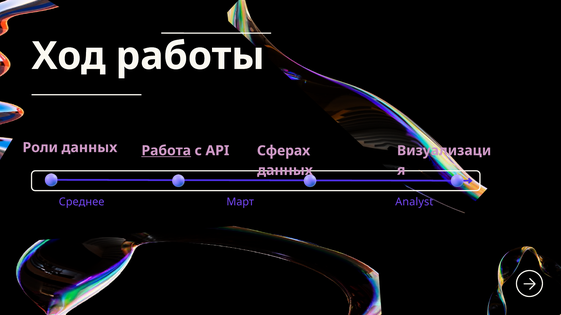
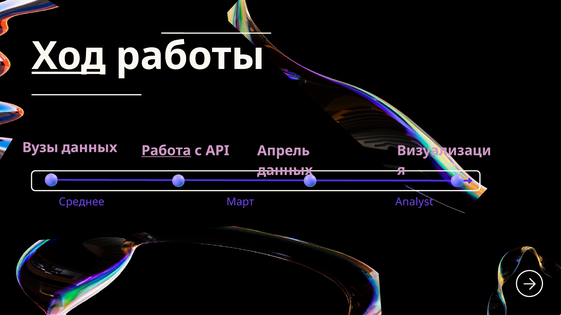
Ход underline: none -> present (69, 56)
Роли: Роли -> Вузы (40, 148)
Сферах: Сферах -> Апрель (283, 151)
